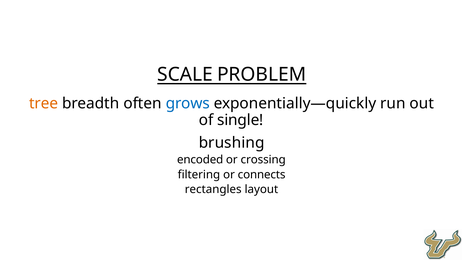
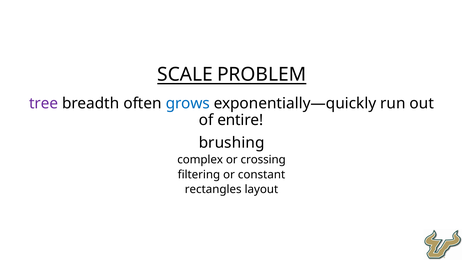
tree colour: orange -> purple (44, 103)
single: single -> entire (240, 120)
encoded: encoded -> complex (200, 160)
connects: connects -> constant (262, 175)
